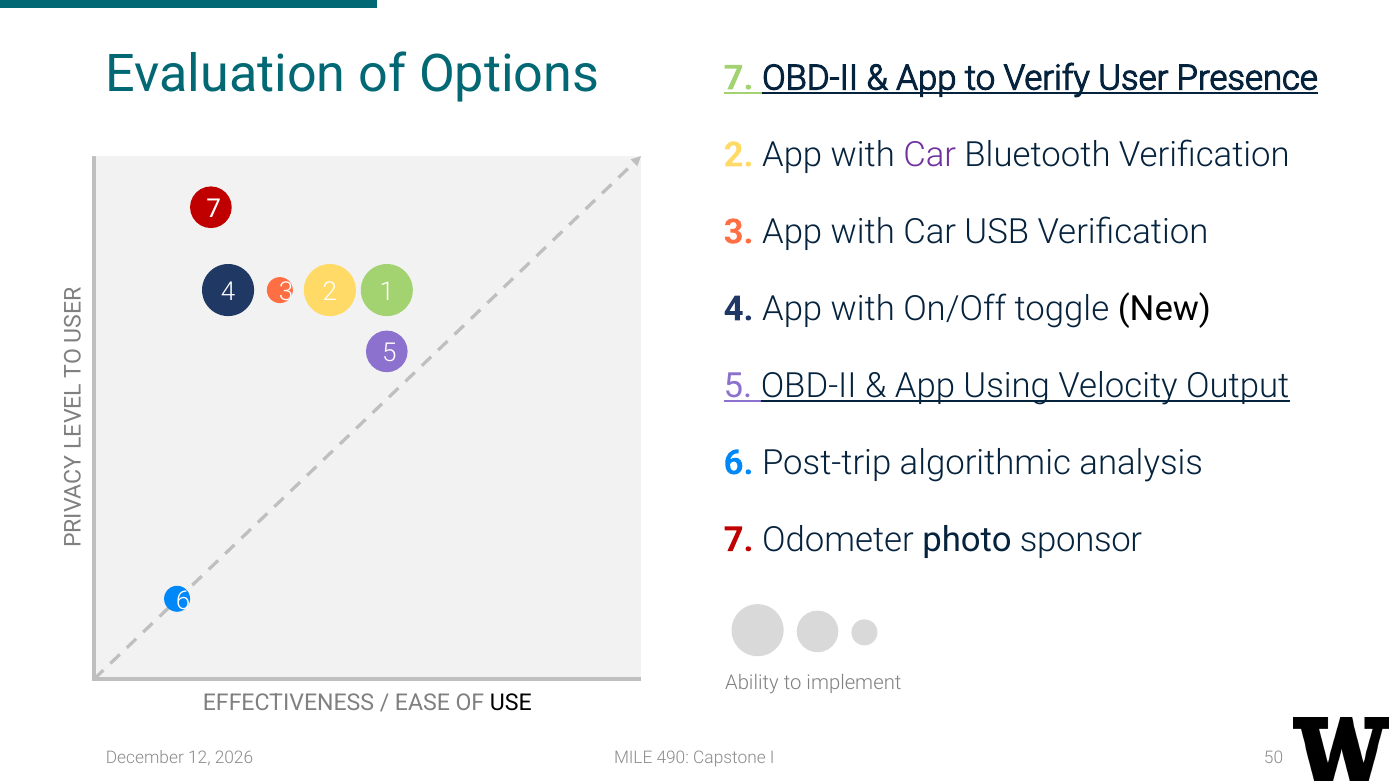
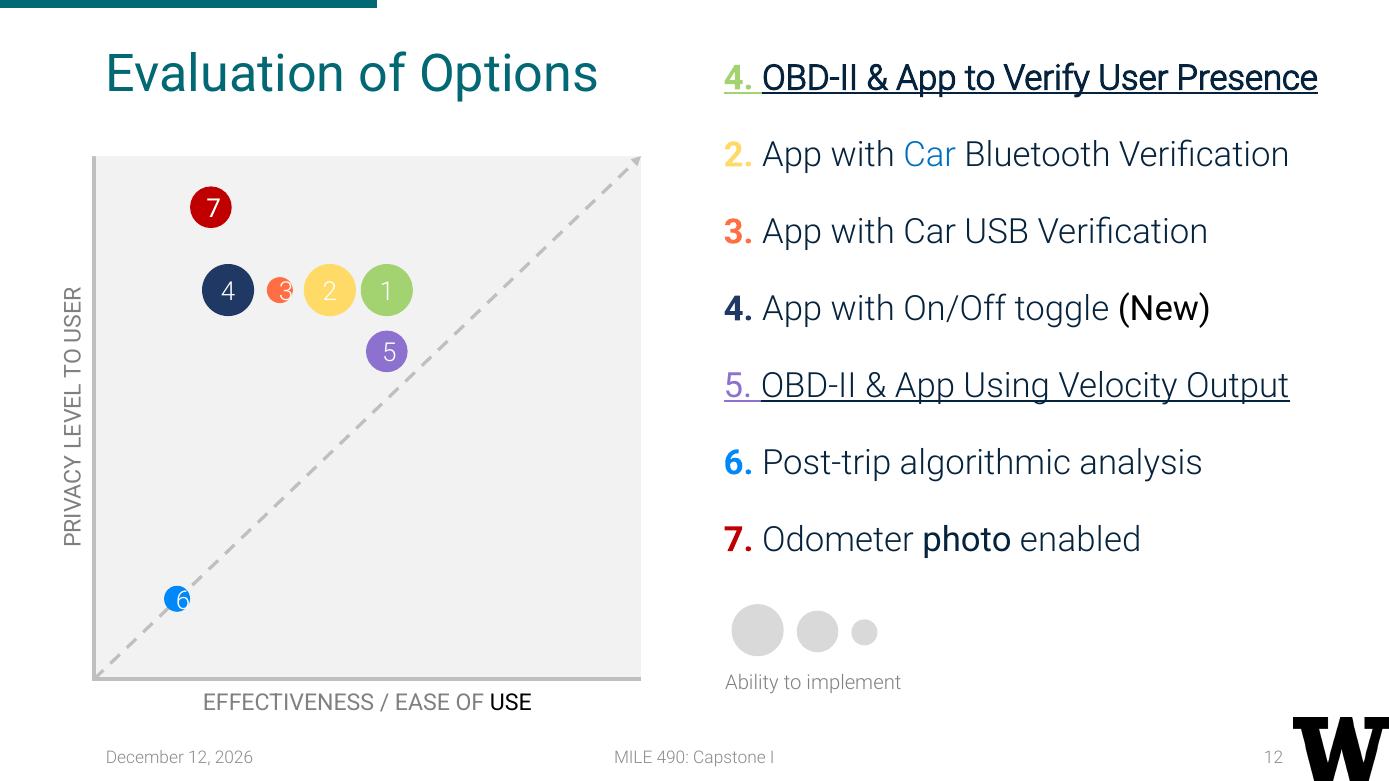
Options 7: 7 -> 4 (739, 78)
Car colour: purple -> blue (930, 155)
sponsor: sponsor -> enabled (1081, 540)
I 50: 50 -> 12 (1274, 758)
